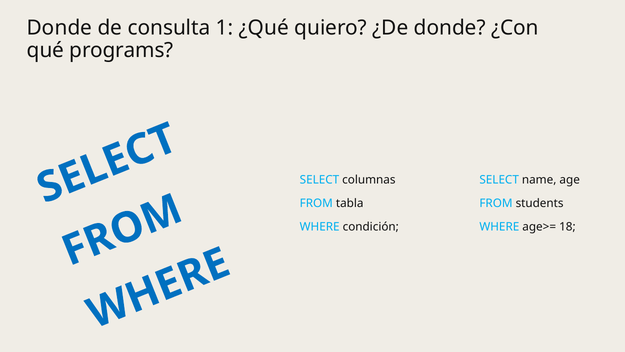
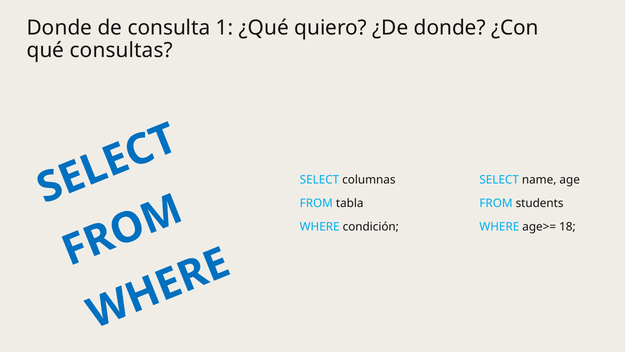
programs: programs -> consultas (121, 50)
